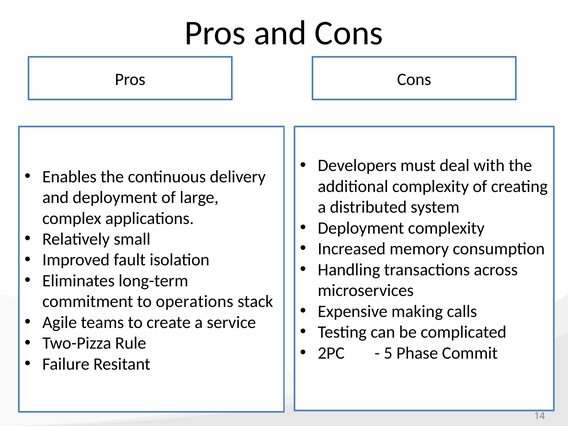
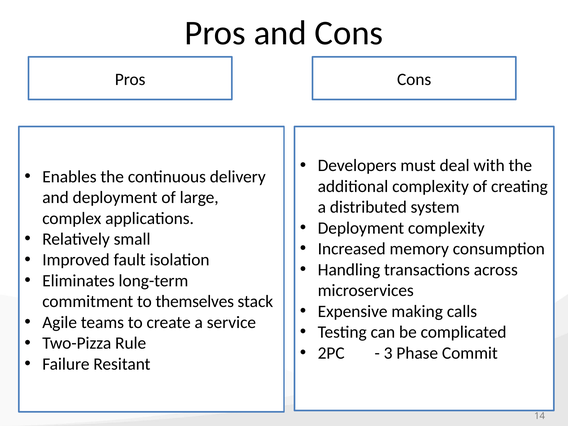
operations: operations -> themselves (195, 302)
5: 5 -> 3 (388, 353)
